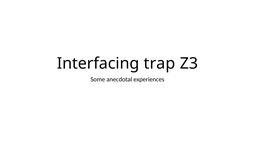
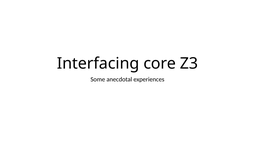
trap: trap -> core (160, 64)
